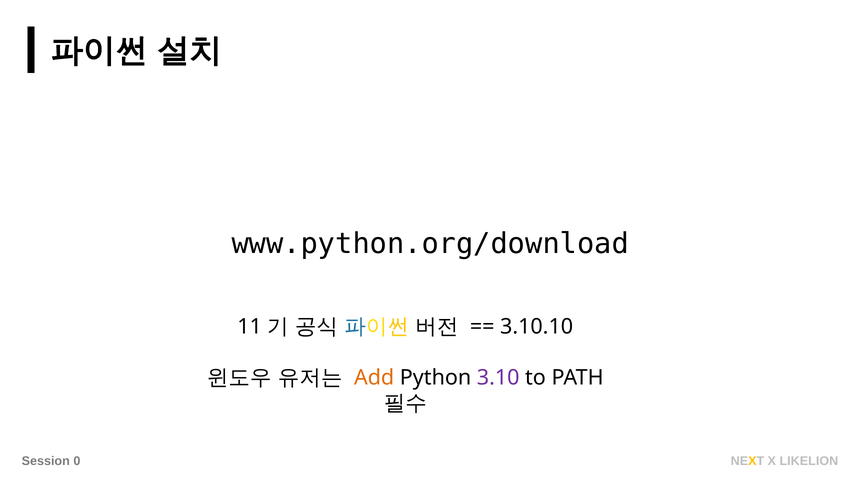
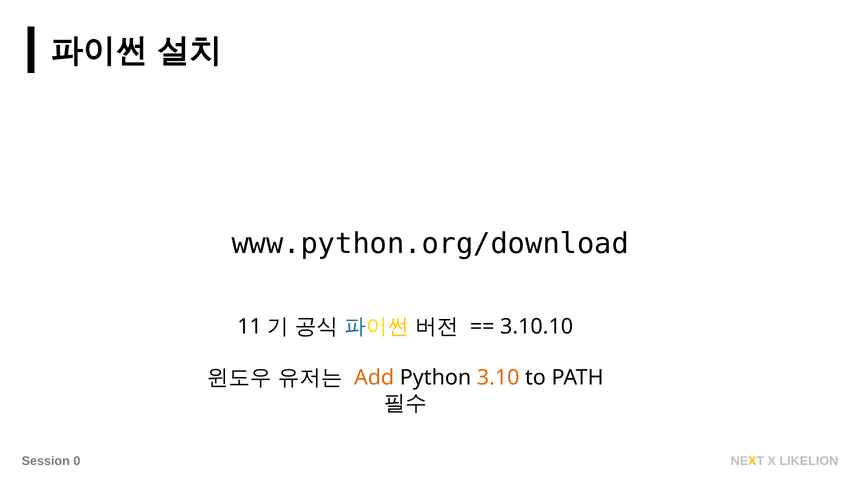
3.10 colour: purple -> orange (498, 378)
